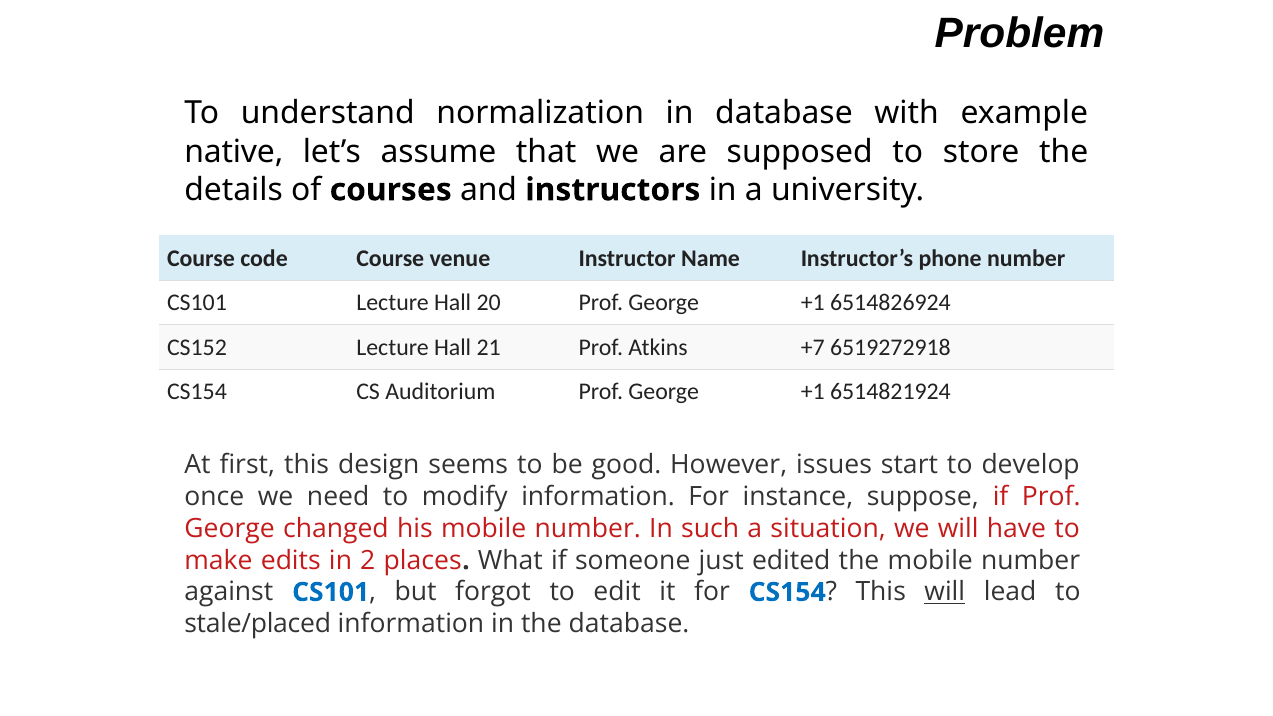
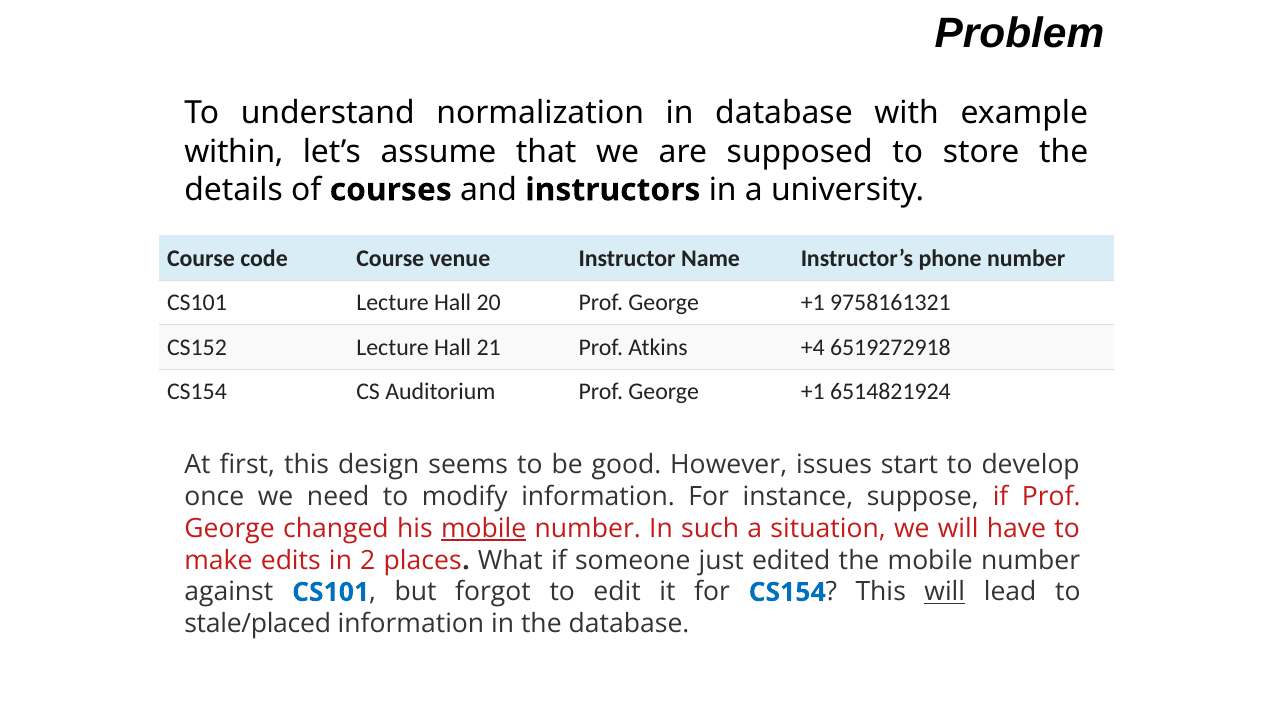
native: native -> within (234, 152)
6514826924: 6514826924 -> 9758161321 (890, 303)
+7: +7 -> +4 (813, 347)
mobile underline: none -> present (484, 529)
